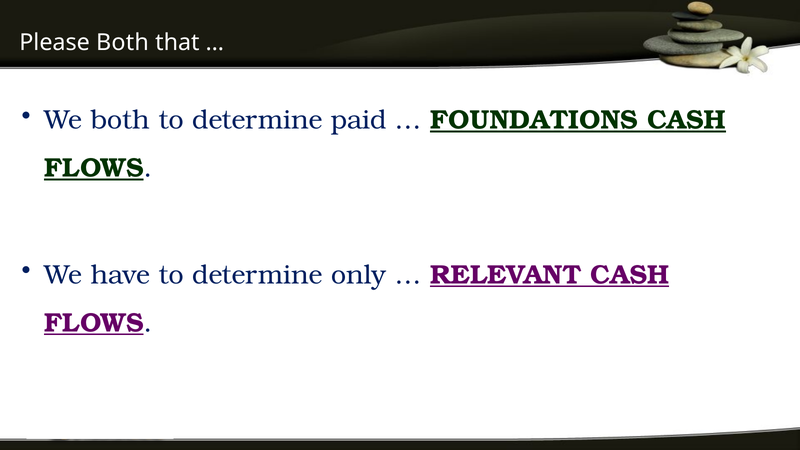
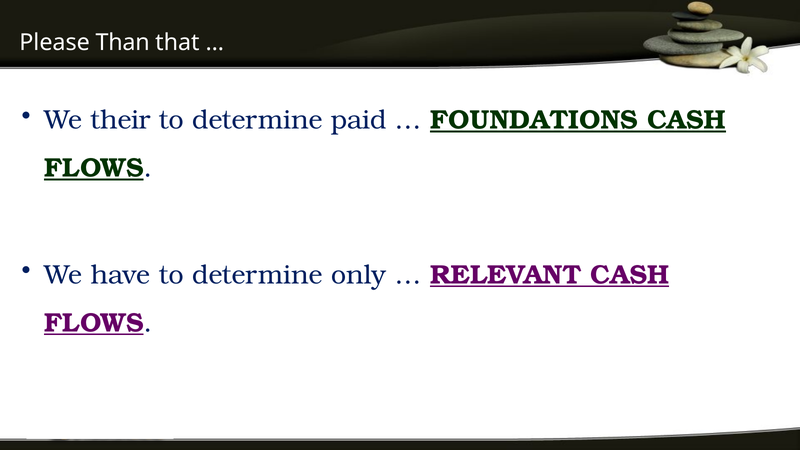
Please Both: Both -> Than (123, 42)
We both: both -> their (121, 120)
